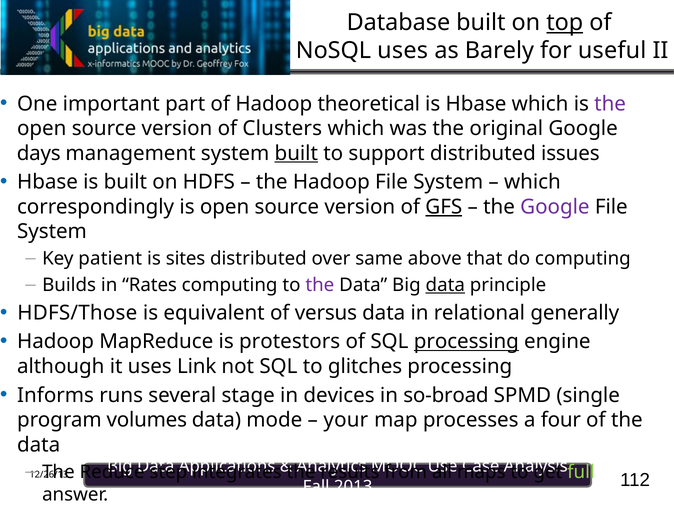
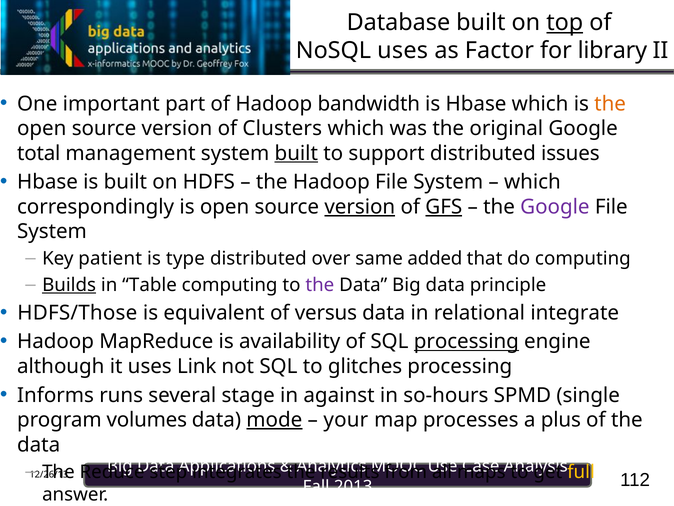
Barely: Barely -> Factor (499, 51)
useful: useful -> library (612, 51)
theoretical: theoretical -> bandwidth (369, 104)
the colour: purple -> orange (610, 104)
days: days -> total (39, 153)
version underline: none -> present (360, 207)
sites: sites -> type (185, 258)
above: above -> added (435, 258)
Builds underline: none -> present (69, 285)
Rates: Rates -> Table (150, 285)
data underline: present -> none (445, 285)
generally: generally -> integrate (575, 313)
protestors: protestors -> availability (290, 341)
devices: devices -> against (339, 395)
so-broad: so-broad -> so-hours (446, 395)
mode underline: none -> present (274, 420)
four: four -> plus (561, 420)
full colour: light green -> yellow (581, 471)
